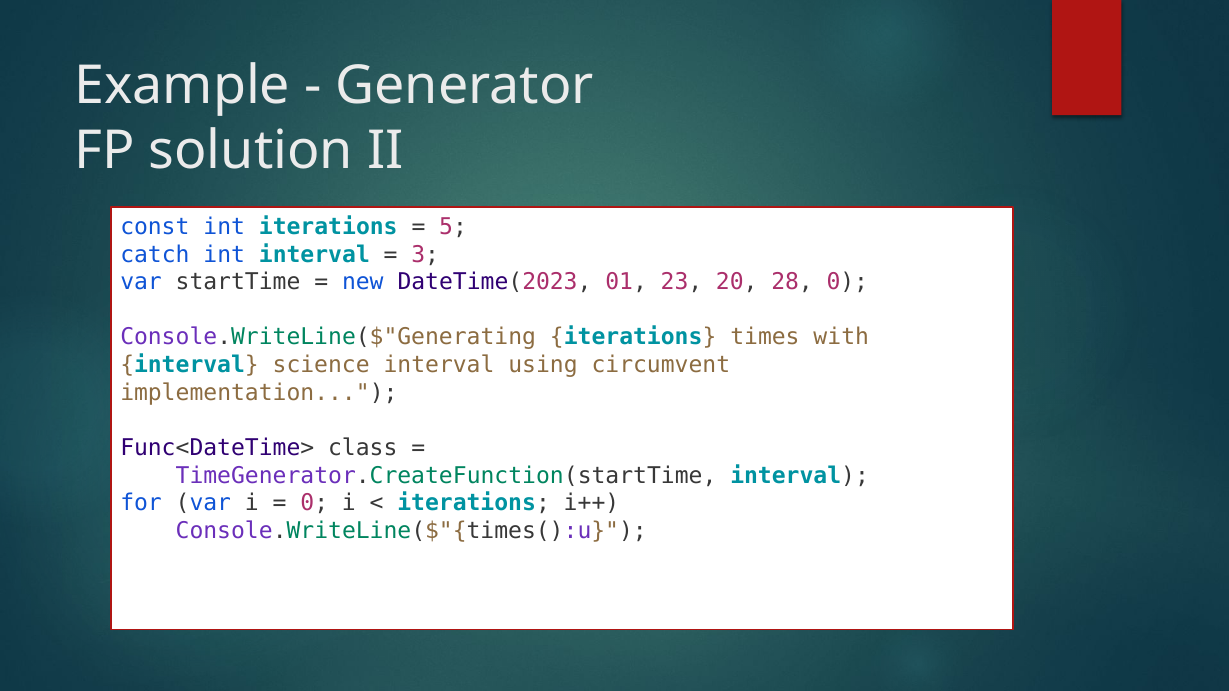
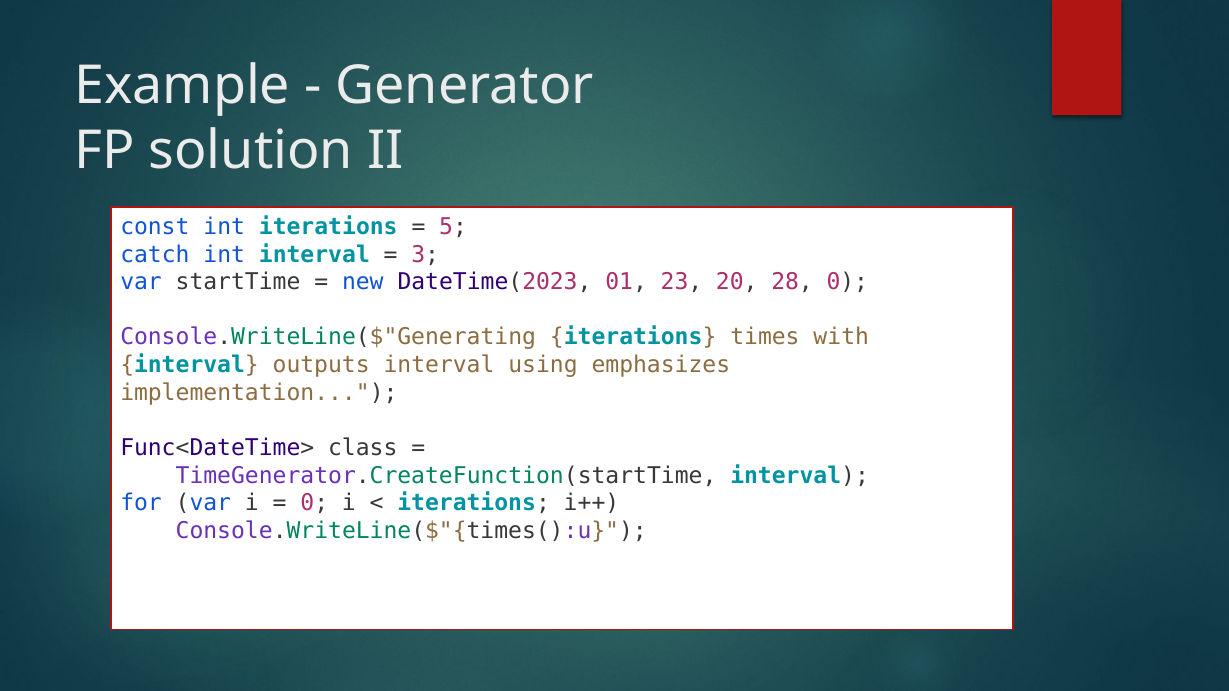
science: science -> outputs (321, 365)
circumvent: circumvent -> emphasizes (661, 365)
